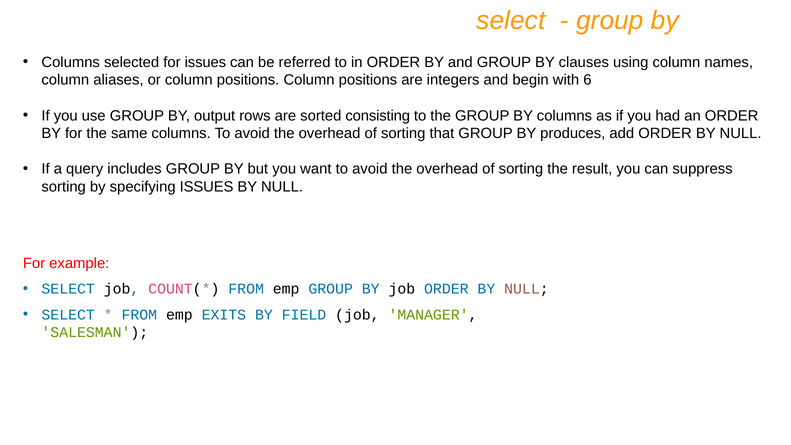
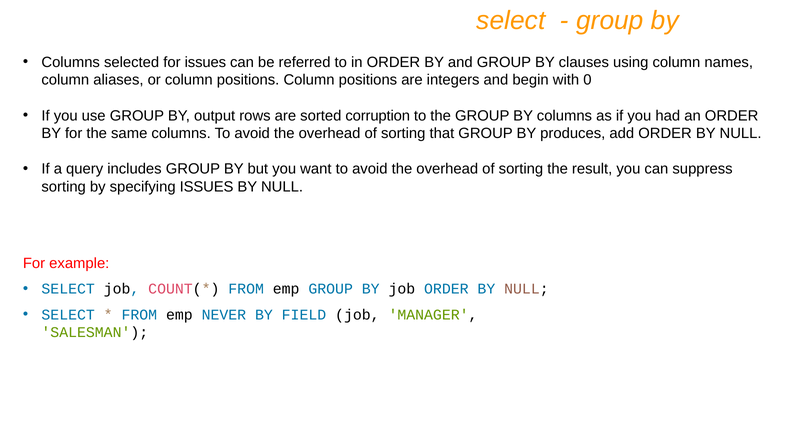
6: 6 -> 0 (587, 80)
consisting: consisting -> corruption (378, 116)
EXITS: EXITS -> NEVER (224, 315)
